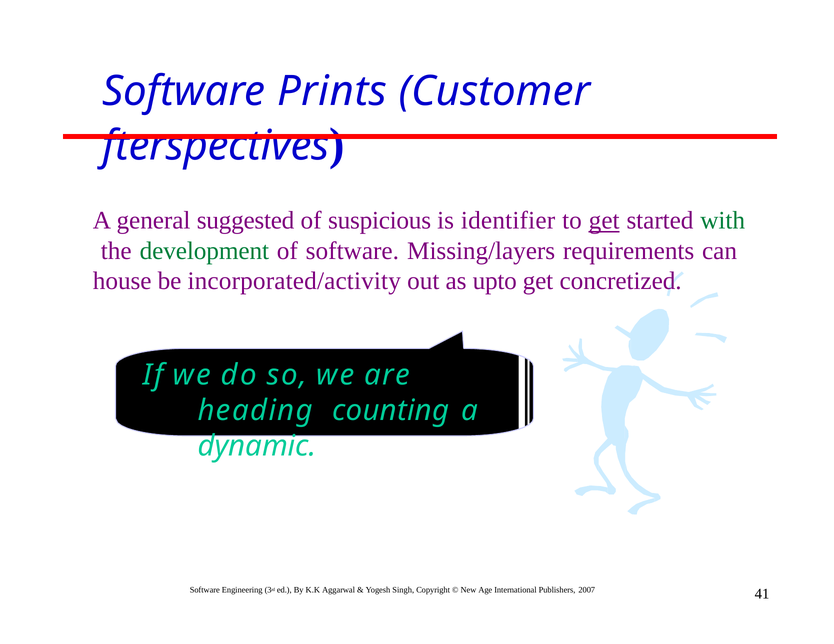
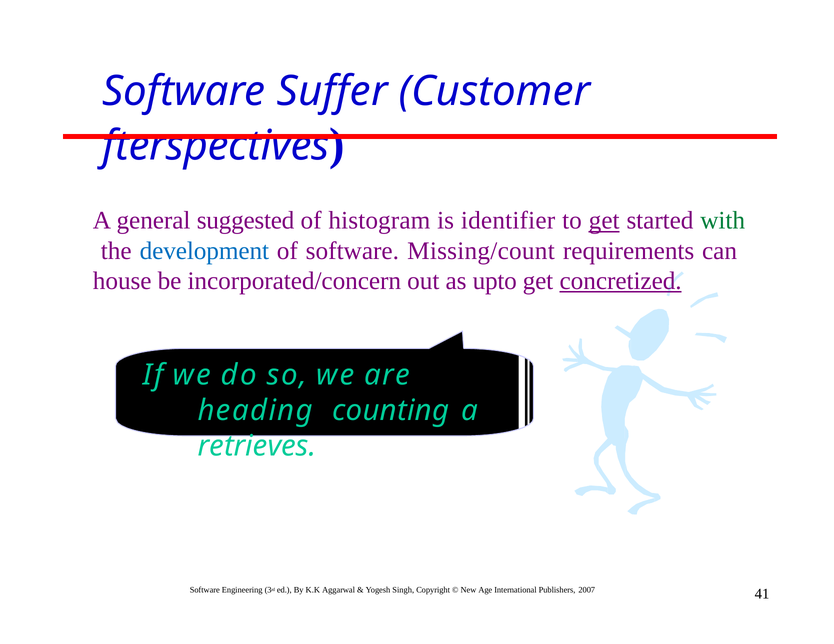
Prints: Prints -> Suffer (332, 91)
suspicious: suspicious -> histogram (379, 221)
development colour: green -> blue (204, 251)
Missing/layers: Missing/layers -> Missing/count (481, 251)
incorporated/activity: incorporated/activity -> incorporated/concern (294, 281)
concretized underline: none -> present (621, 281)
dynamic: dynamic -> retrieves (257, 446)
